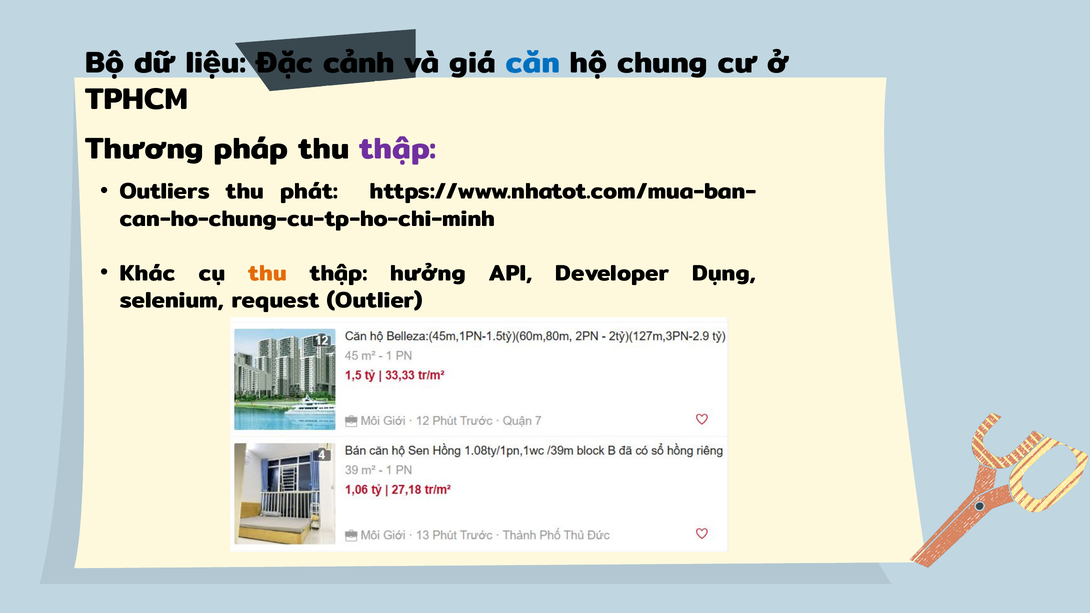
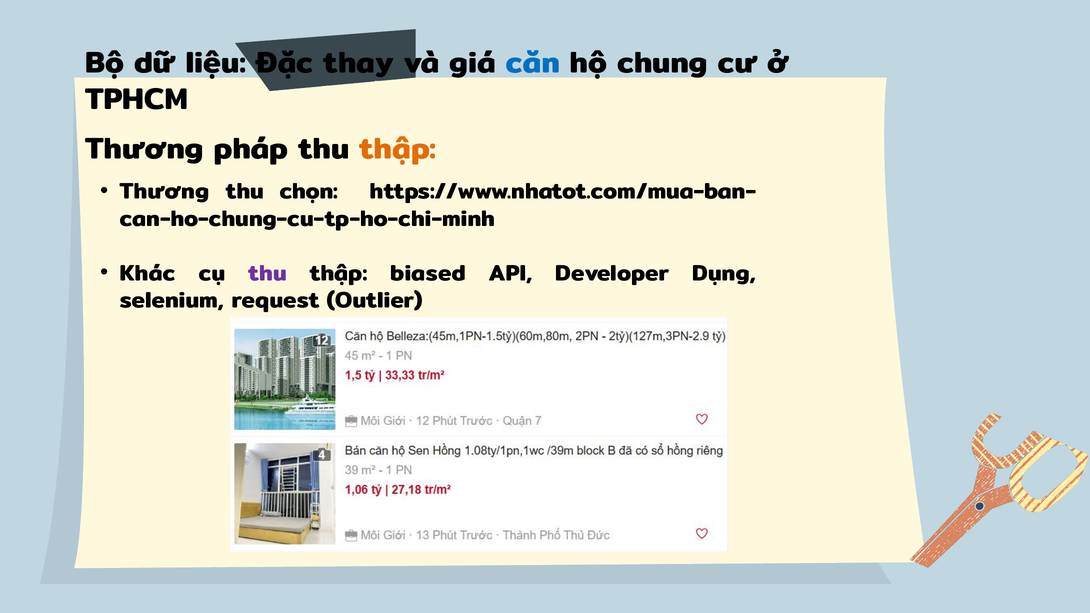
cảnh: cảnh -> thay (358, 63)
thập colour: purple -> orange (398, 149)
Outliers: Outliers -> Thương (164, 191)
phát: phát -> chọn (309, 191)
thu colour: orange -> purple (268, 273)
hưởng: hưởng -> biased (428, 273)
